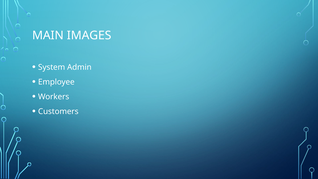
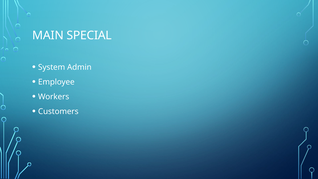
IMAGES: IMAGES -> SPECIAL (89, 35)
